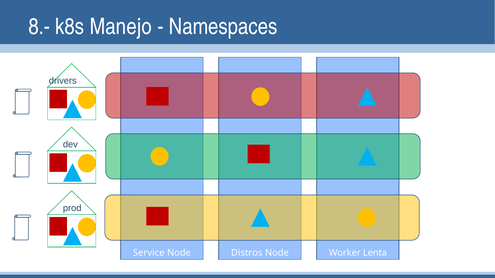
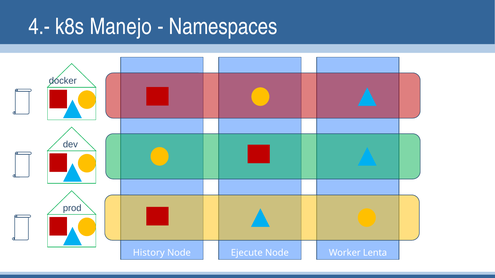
8.-: 8.- -> 4.- (39, 27)
drivers: drivers -> docker (63, 81)
Service: Service -> History (149, 253)
Distros: Distros -> Ejecute (247, 253)
